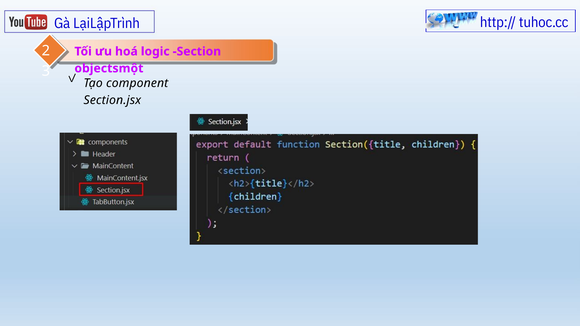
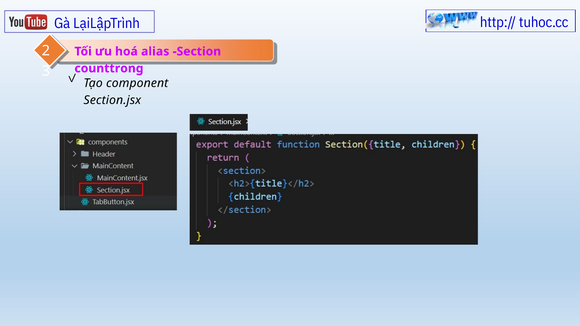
logic: logic -> alias (155, 51)
objectsmột: objectsmột -> counttrong (109, 68)
